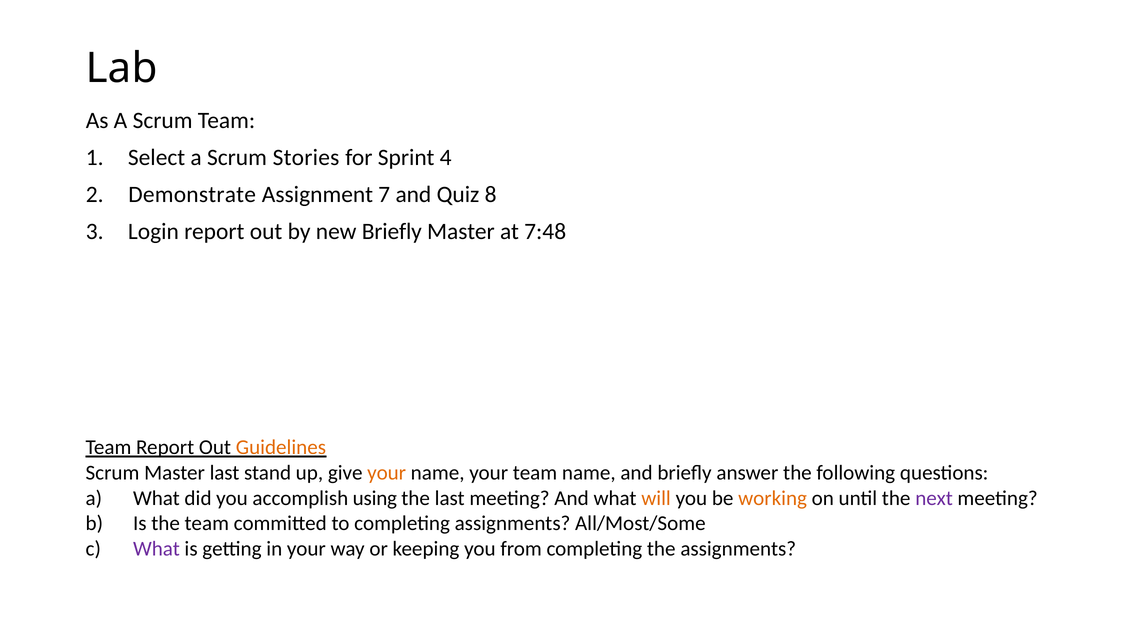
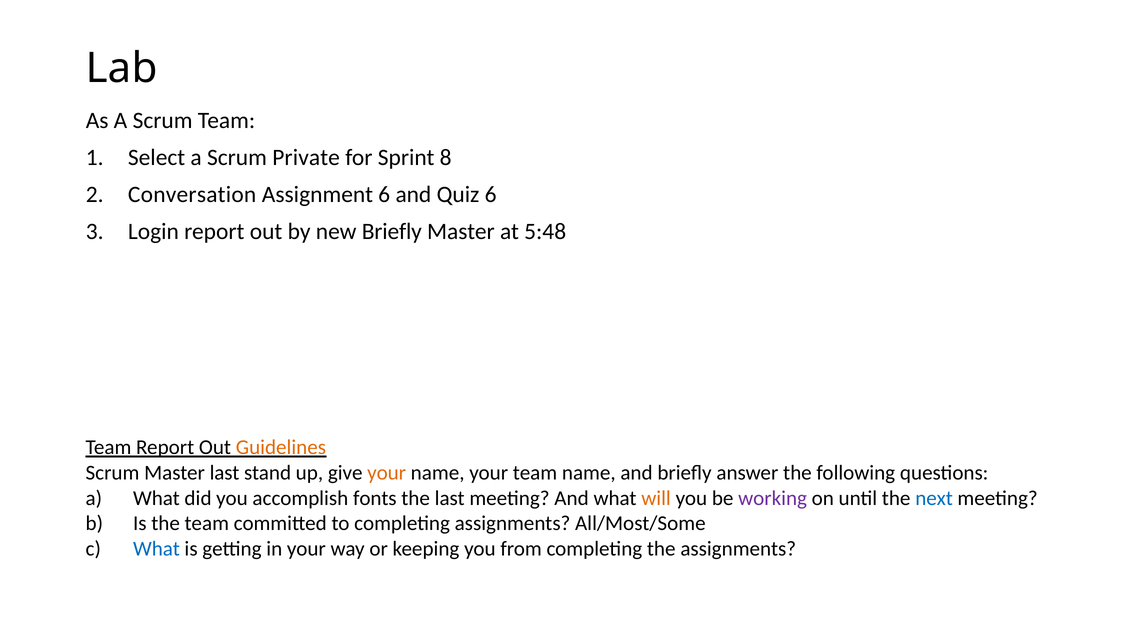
Stories: Stories -> Private (306, 157)
4: 4 -> 8 (446, 157)
Demonstrate: Demonstrate -> Conversation (192, 194)
Assignment 7: 7 -> 6 (384, 194)
Quiz 8: 8 -> 6 (491, 194)
7:48: 7:48 -> 5:48 (545, 232)
using: using -> fonts (375, 498)
working colour: orange -> purple (773, 498)
next colour: purple -> blue (934, 498)
What colour: purple -> blue (156, 549)
